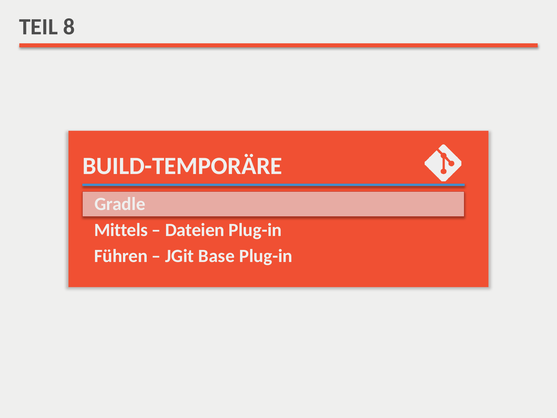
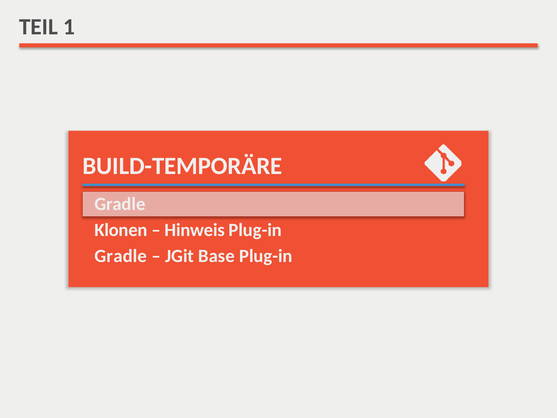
8: 8 -> 1 (69, 27)
Mittels: Mittels -> Klonen (121, 230)
Dateien: Dateien -> Hinweis (195, 230)
Führen: Führen -> Gradle (121, 256)
